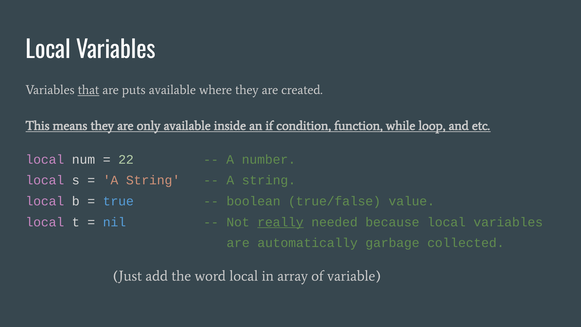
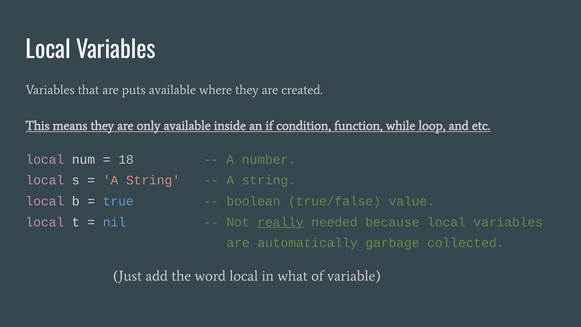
that underline: present -> none (88, 90)
22: 22 -> 18 (126, 159)
array: array -> what (293, 276)
